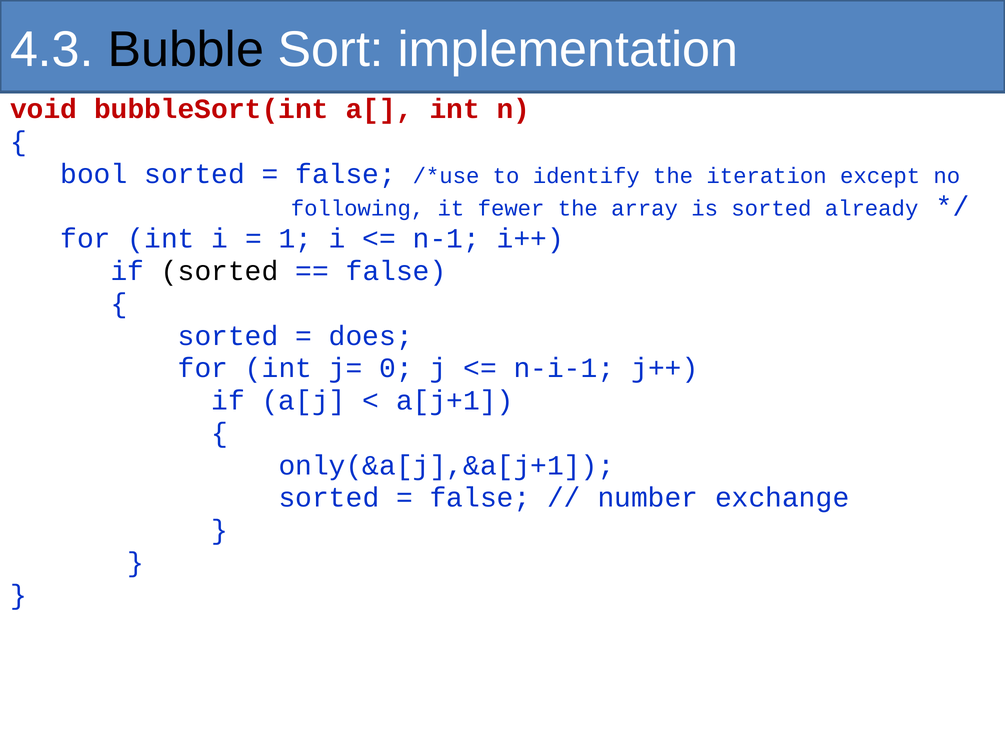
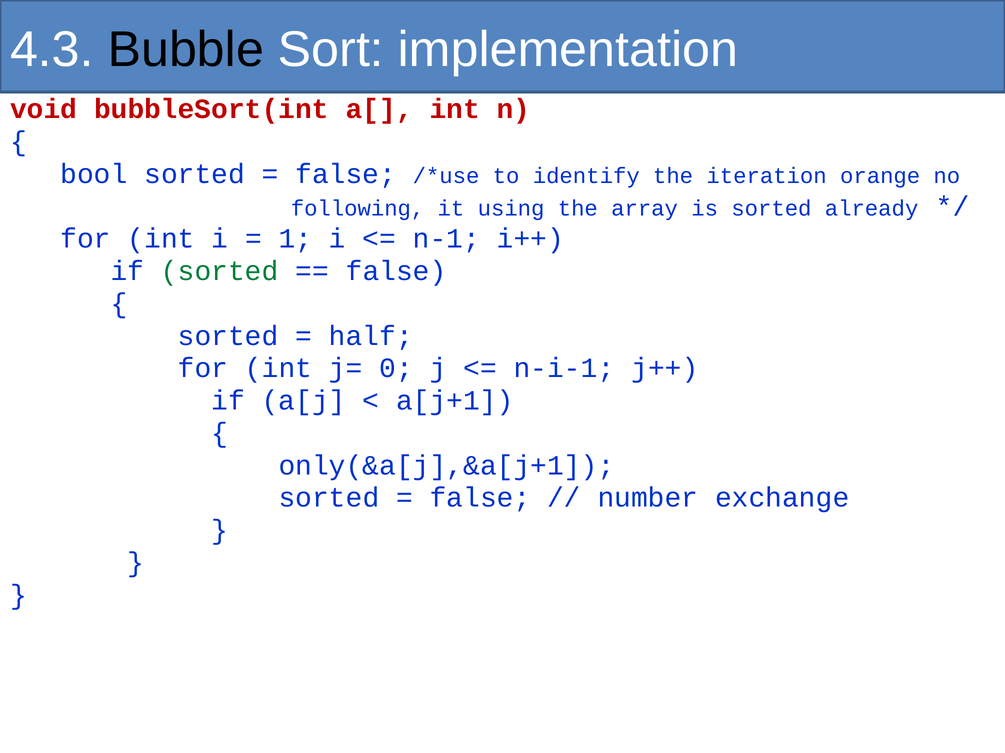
except: except -> orange (880, 176)
fewer: fewer -> using (511, 208)
sorted colour: black -> green (220, 271)
does: does -> half (371, 336)
